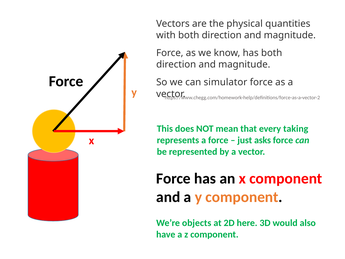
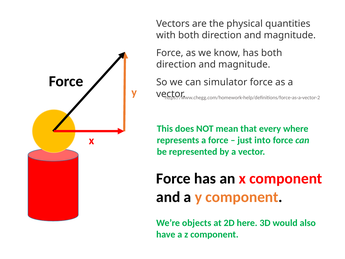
taking: taking -> where (296, 129)
asks: asks -> into (262, 140)
